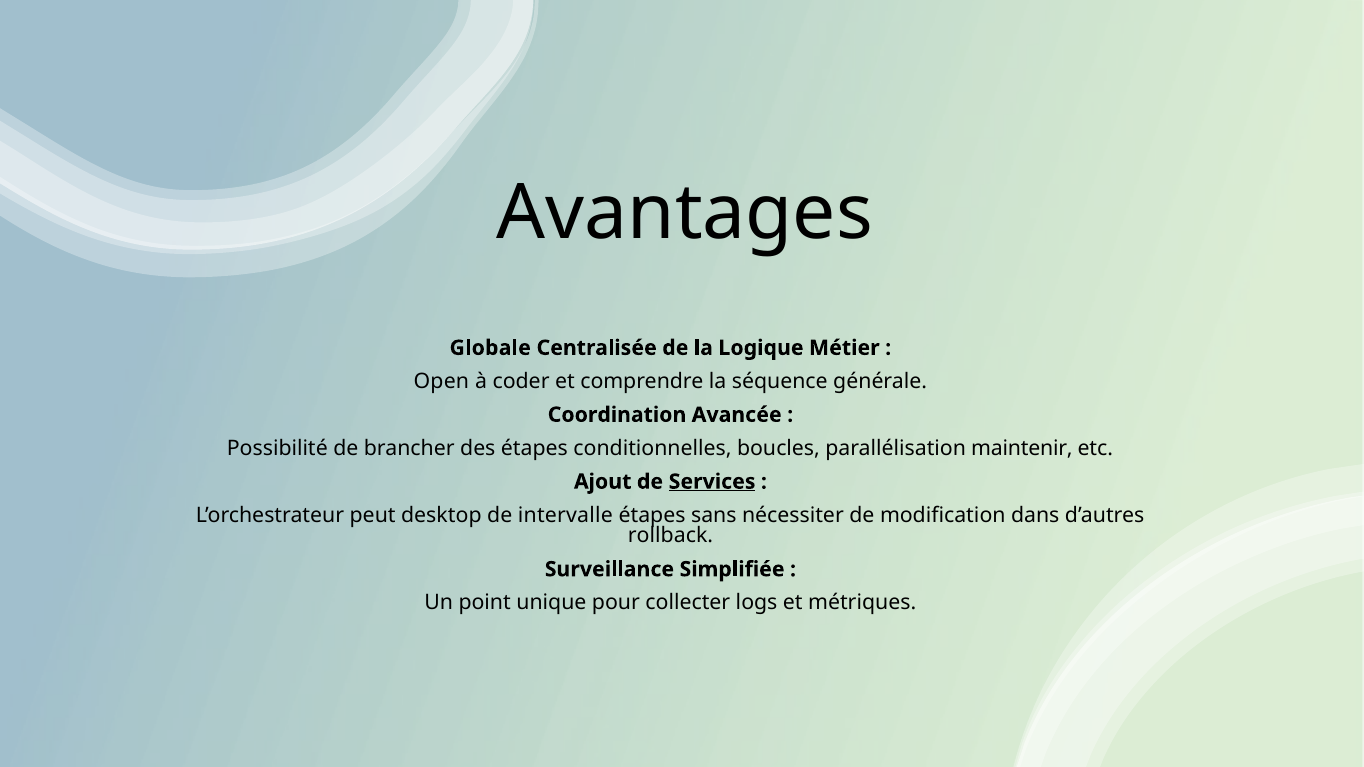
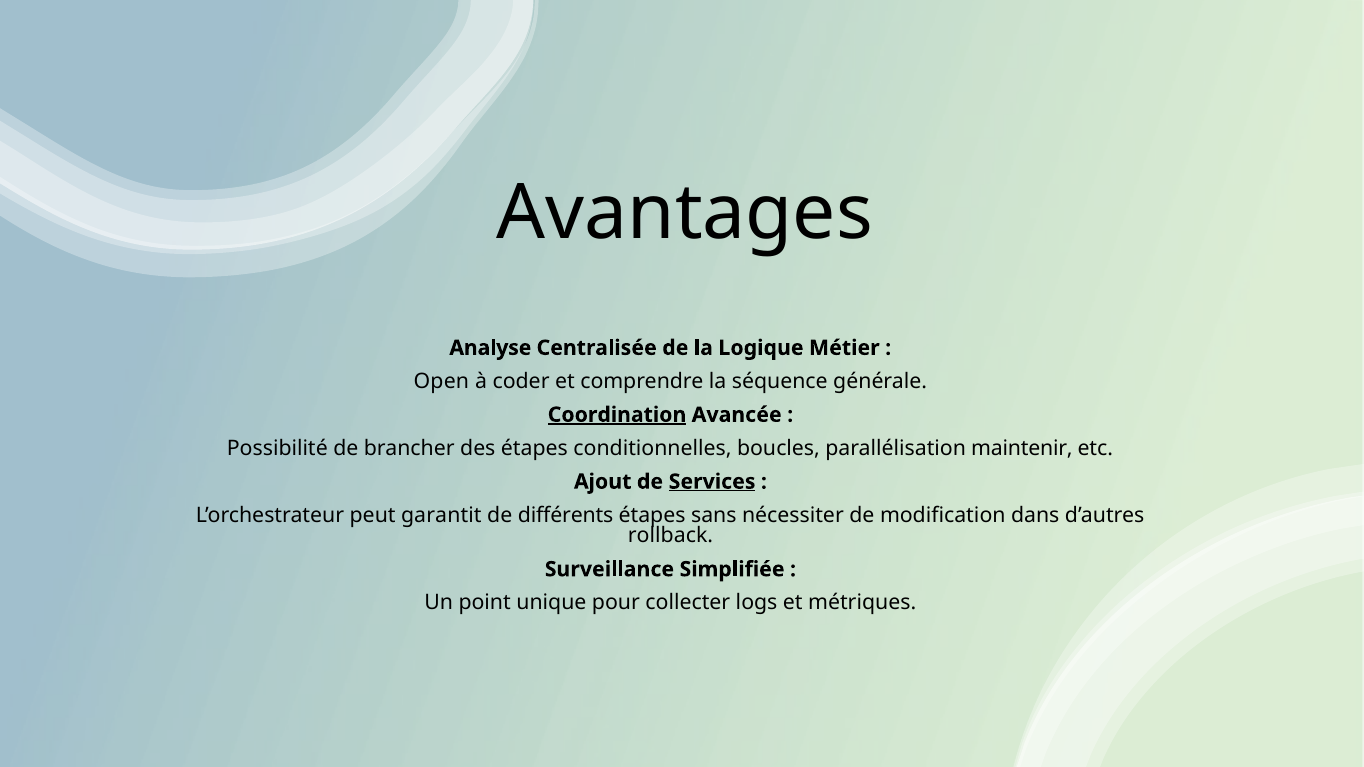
Globale: Globale -> Analyse (490, 348)
Coordination underline: none -> present (617, 415)
desktop: desktop -> garantit (441, 515)
intervalle: intervalle -> différents (566, 515)
